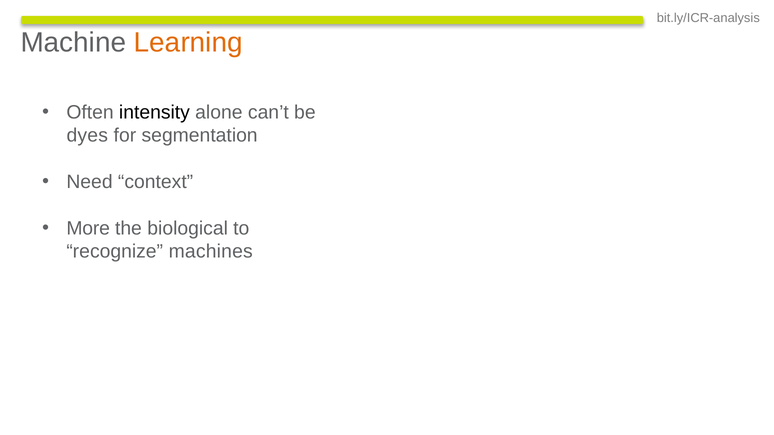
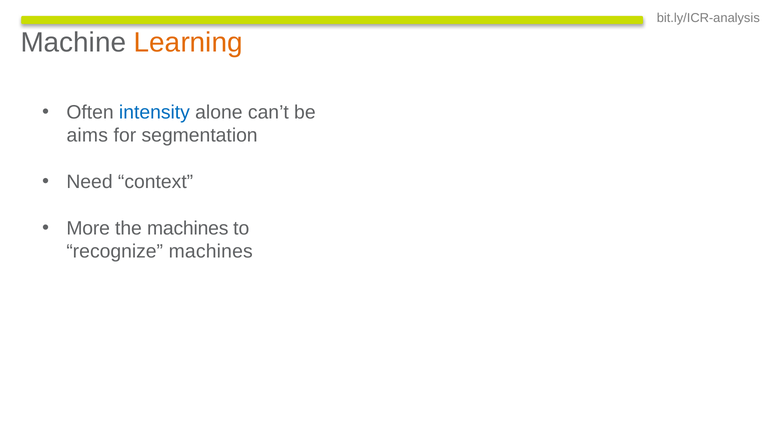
intensity colour: black -> blue (154, 112)
dyes: dyes -> aims (87, 136)
the biological: biological -> machines (188, 228)
